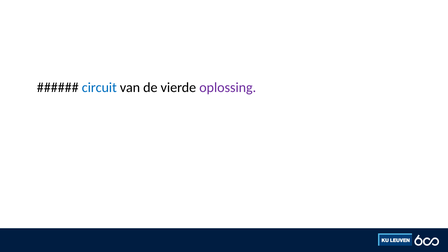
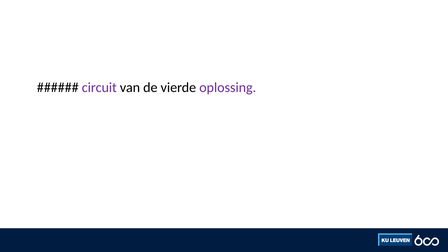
circuit colour: blue -> purple (99, 88)
